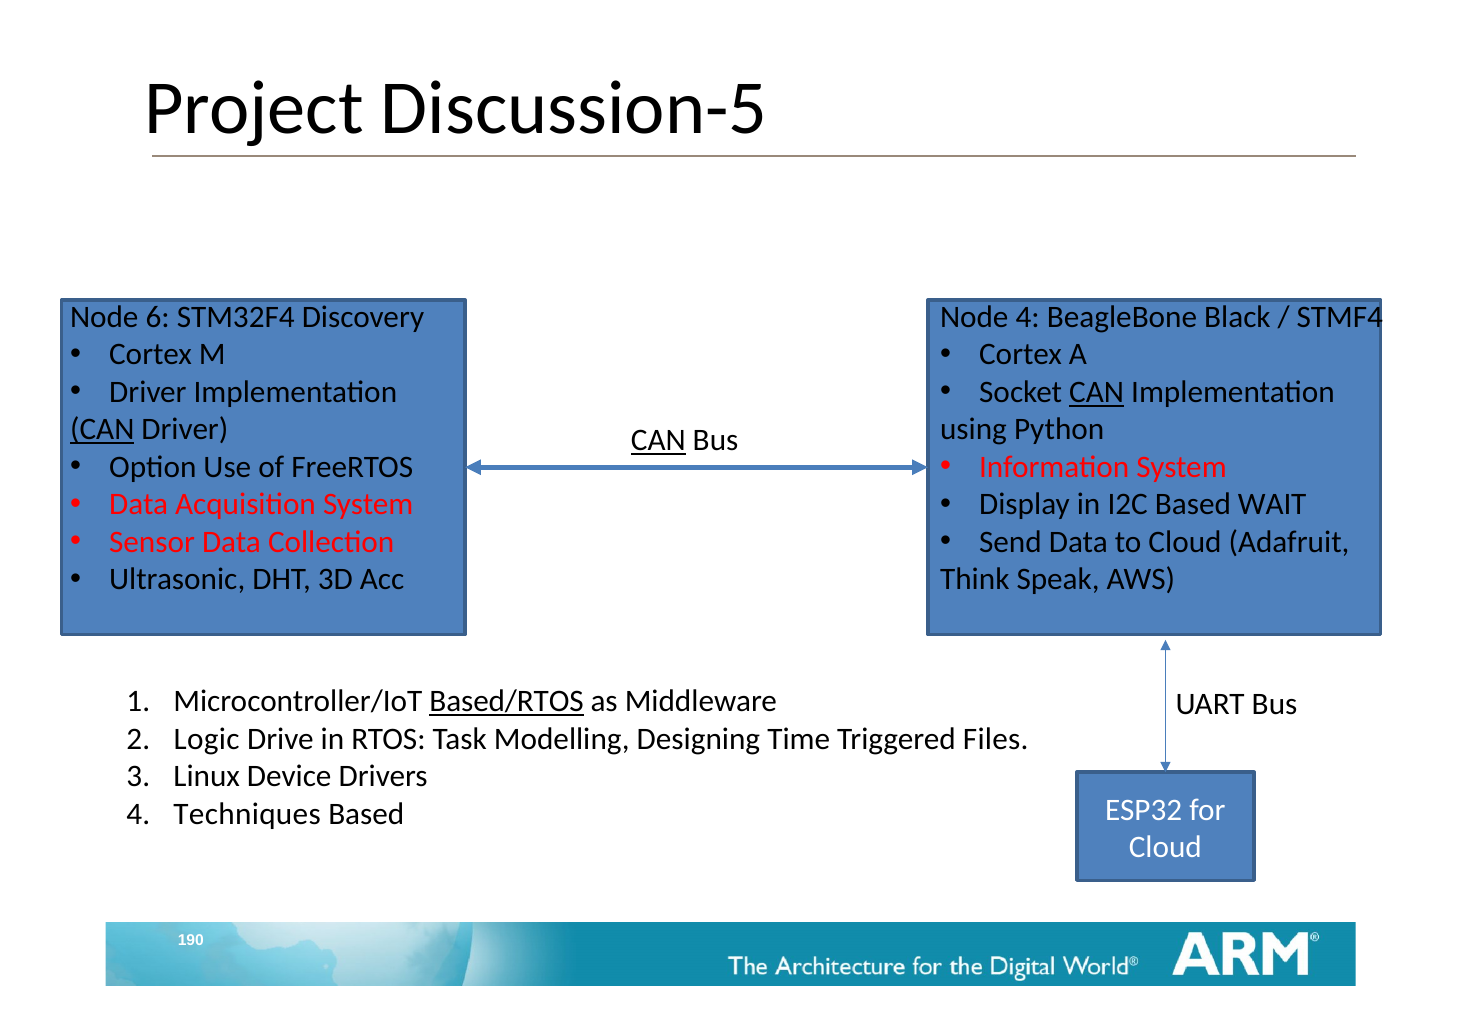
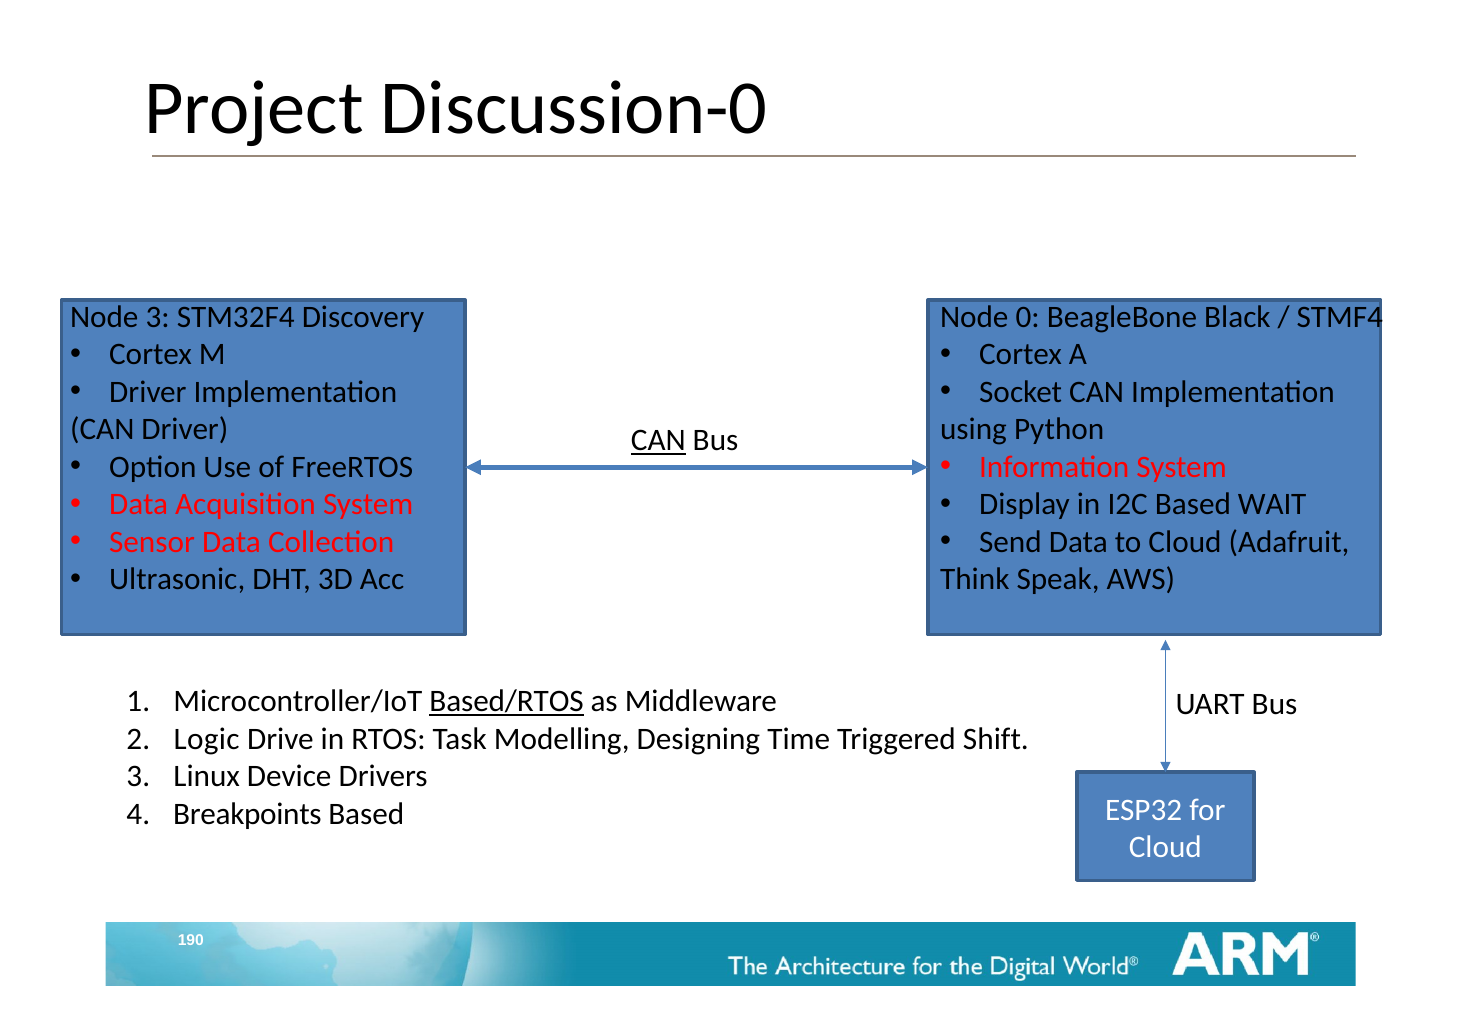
Discussion-5: Discussion-5 -> Discussion-0 (574, 108)
Node 6: 6 -> 3 (158, 317)
Node 4: 4 -> 0 (1028, 317)
CAN underline: present -> none (1097, 392)
CAN underline: present -> none (102, 430)
Files: Files -> Shift (996, 739)
Techniques: Techniques -> Breakpoints (247, 814)
